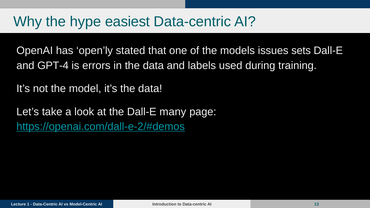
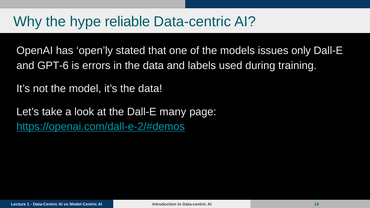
easiest: easiest -> reliable (127, 22)
sets: sets -> only (301, 51)
GPT-4: GPT-4 -> GPT-6 (53, 66)
